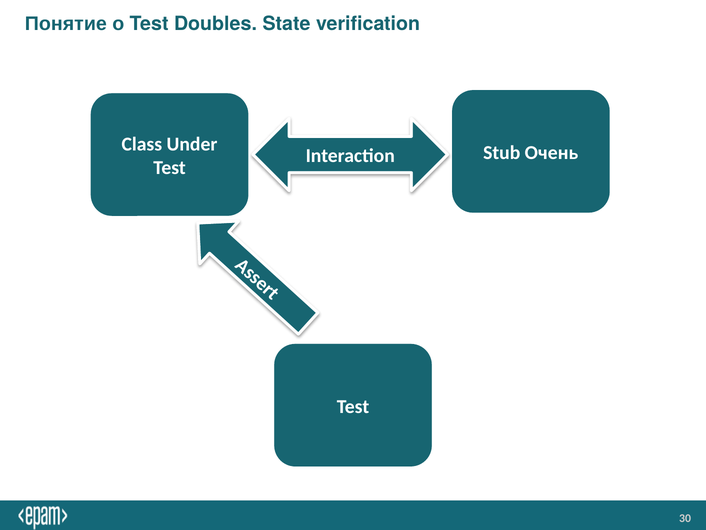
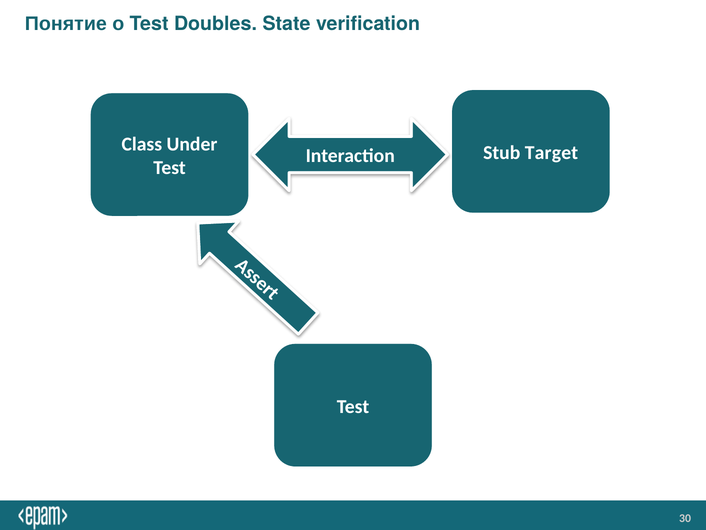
Очень: Очень -> Target (551, 153)
